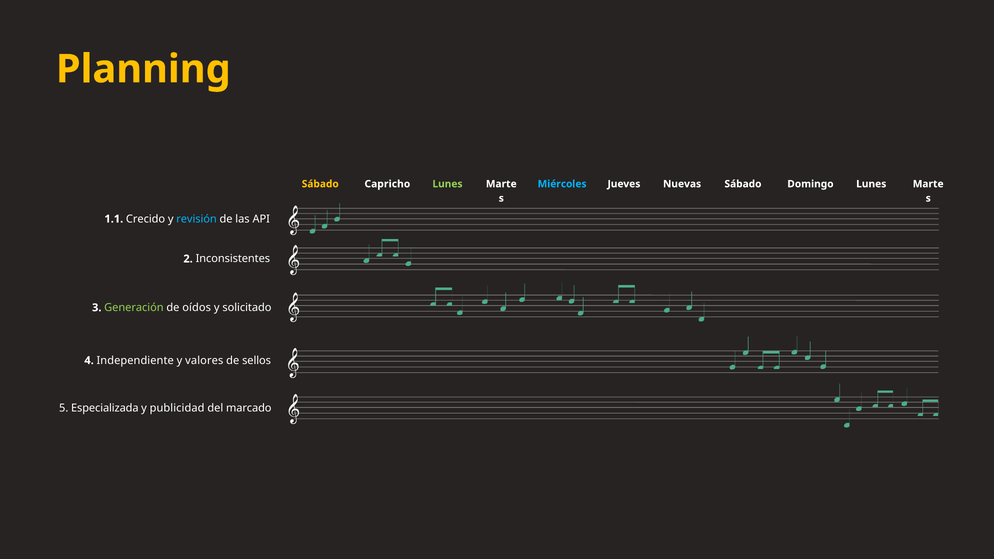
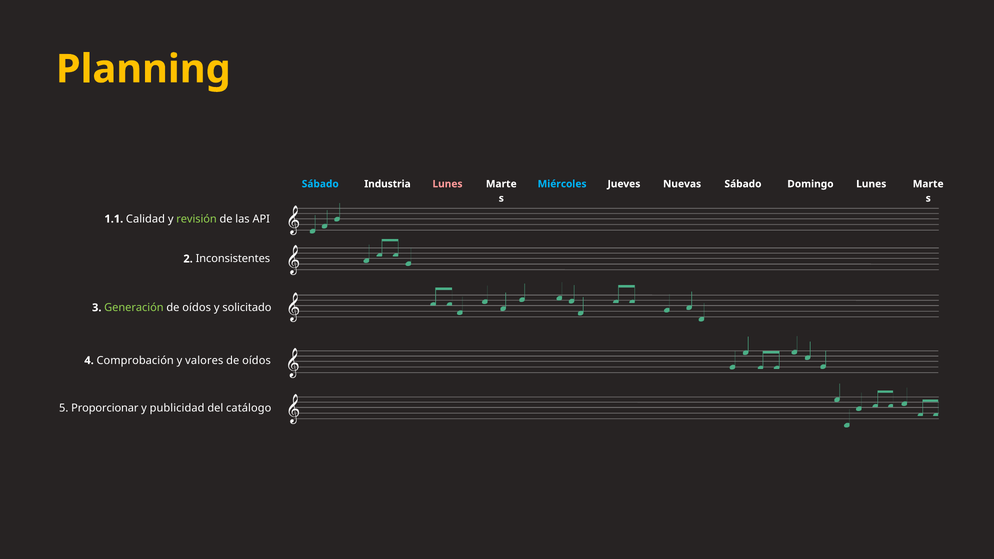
Sábado colour: yellow -> light blue (320, 184)
Capricho: Capricho -> Industria (387, 184)
Lunes colour: light green -> pink (447, 184)
Crecido: Crecido -> Calidad (146, 219)
revisión colour: light blue -> light green (197, 219)
Independiente: Independiente -> Comprobación (135, 361)
sellos: sellos -> oídos (256, 361)
Especializada: Especializada -> Proporcionar (105, 408)
marcado: marcado -> catálogo (249, 408)
